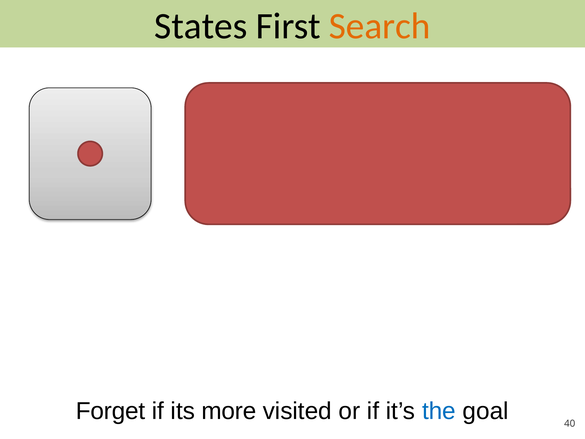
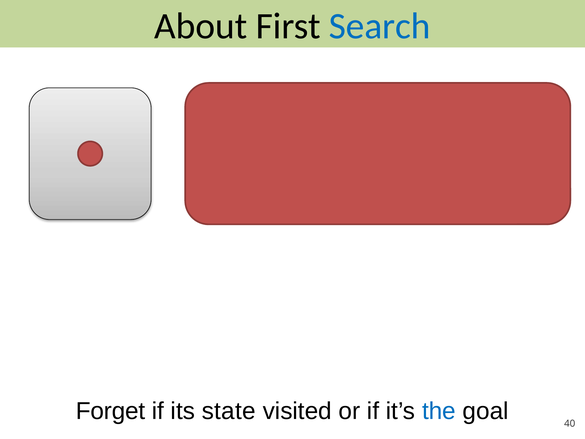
States: States -> About (201, 26)
Search colour: orange -> blue (380, 26)
more: more -> state (229, 411)
